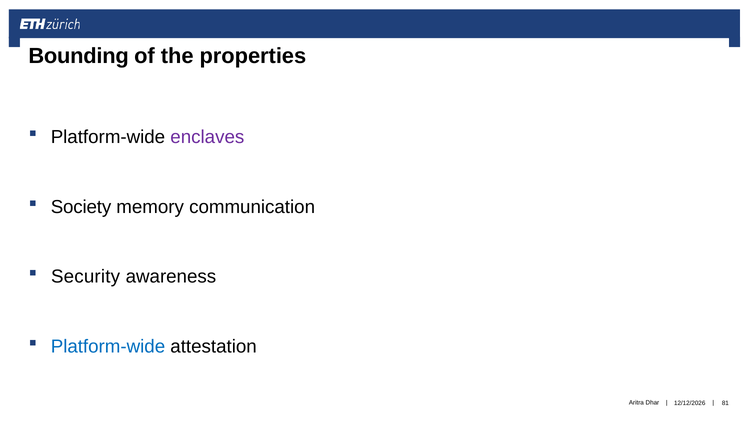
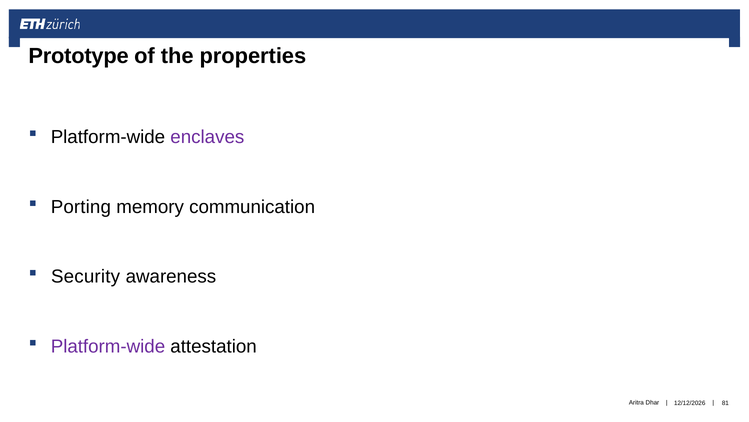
Bounding: Bounding -> Prototype (79, 56)
Society: Society -> Porting (81, 207)
Platform-wide colour: blue -> purple (108, 346)
